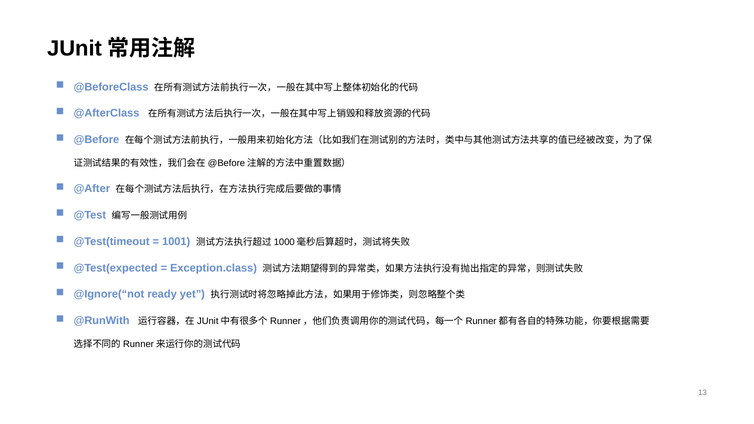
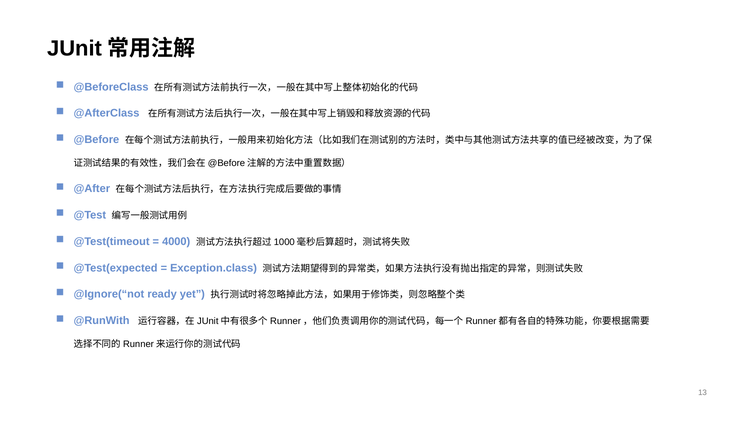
1001: 1001 -> 4000 (176, 242)
